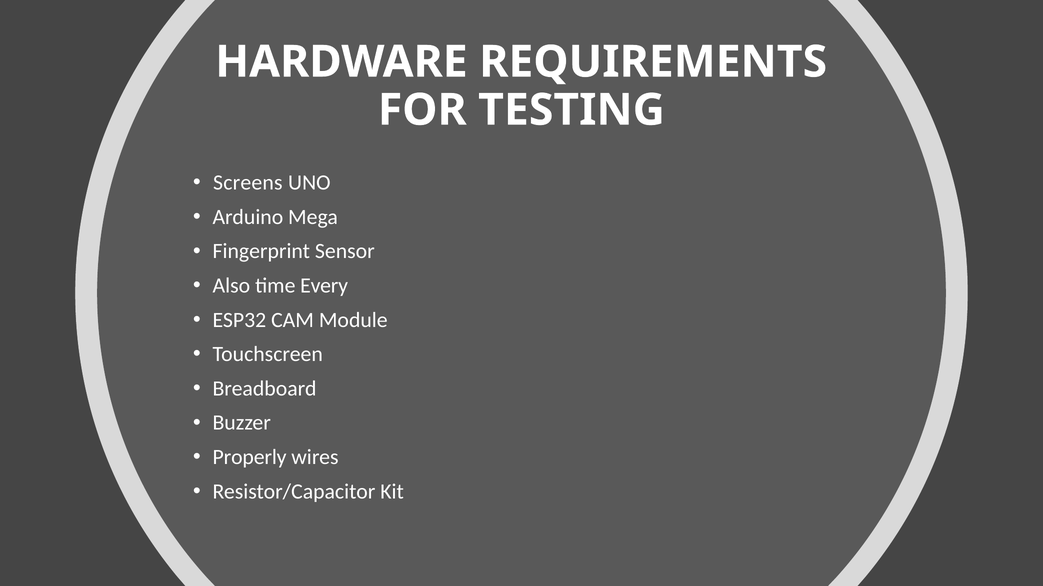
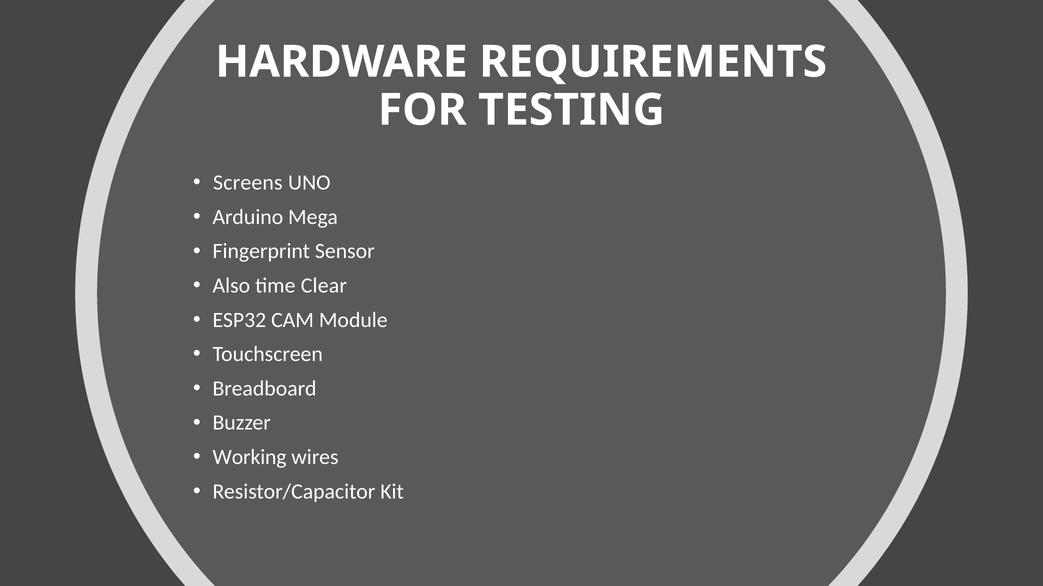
Every: Every -> Clear (324, 286)
Properly: Properly -> Working (250, 458)
